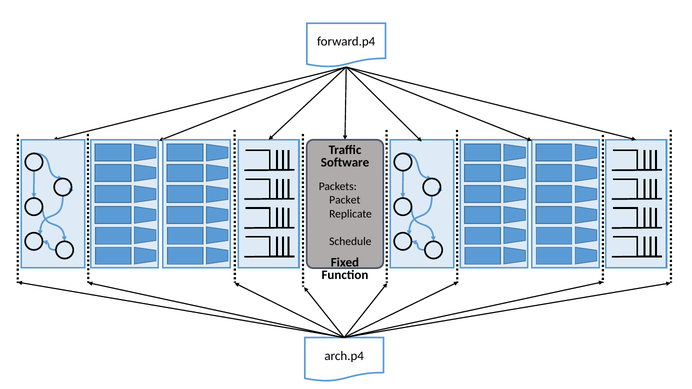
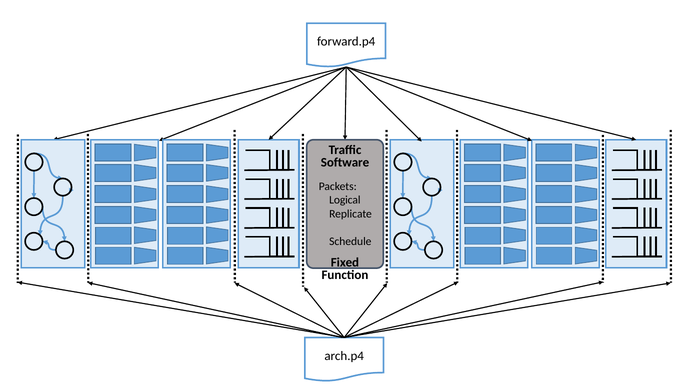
Packet: Packet -> Logical (345, 200)
